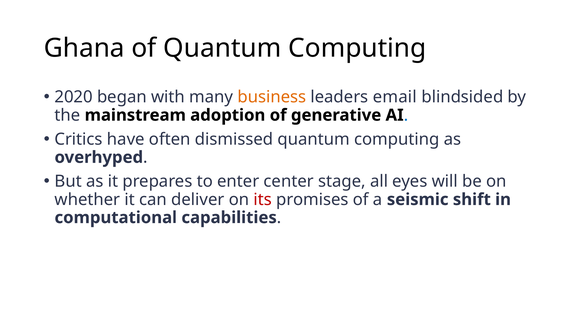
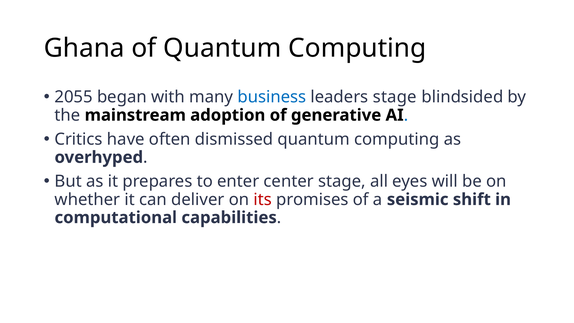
2020: 2020 -> 2055 (74, 97)
business colour: orange -> blue (272, 97)
leaders email: email -> stage (395, 97)
